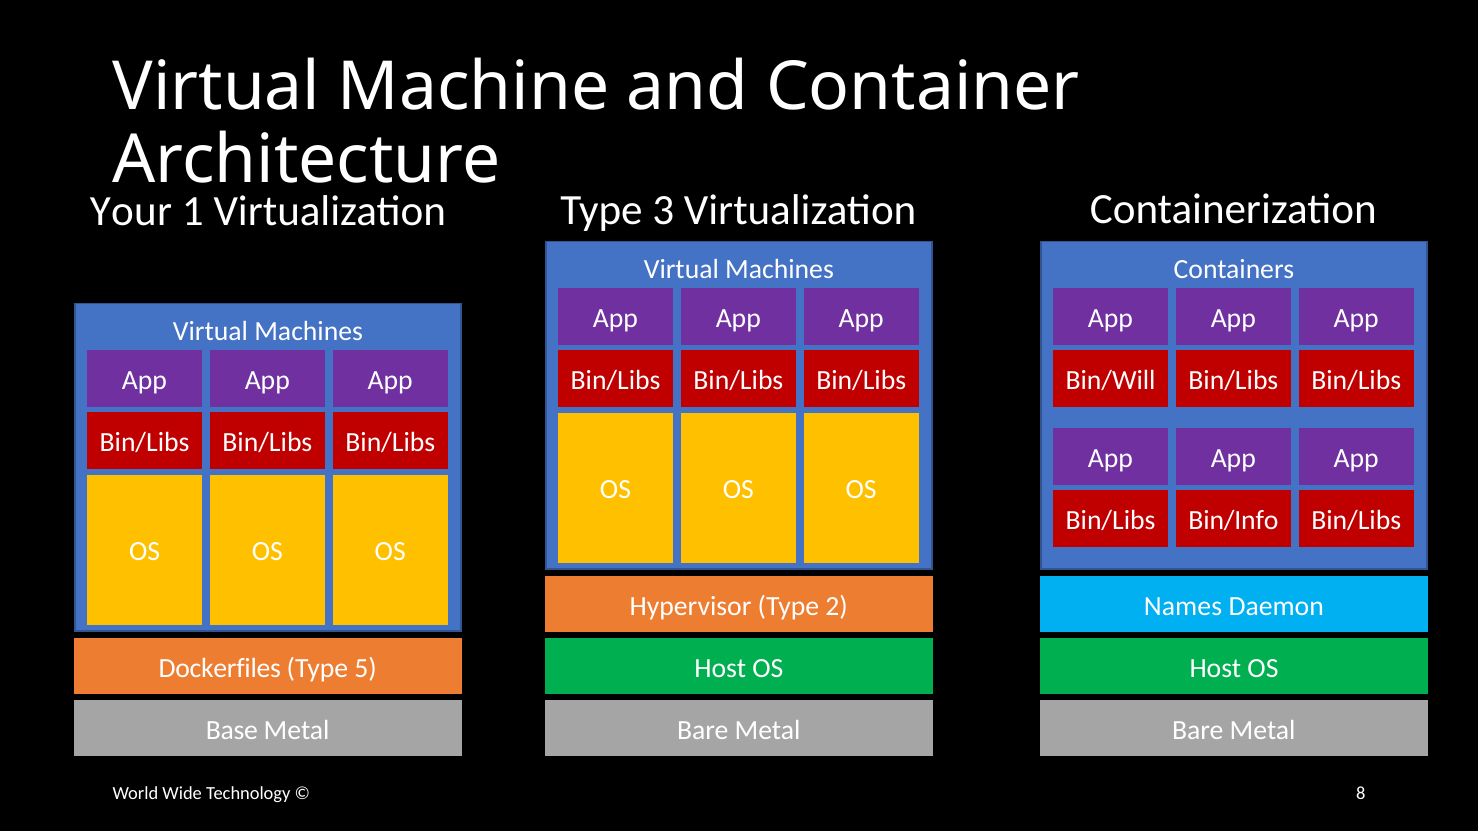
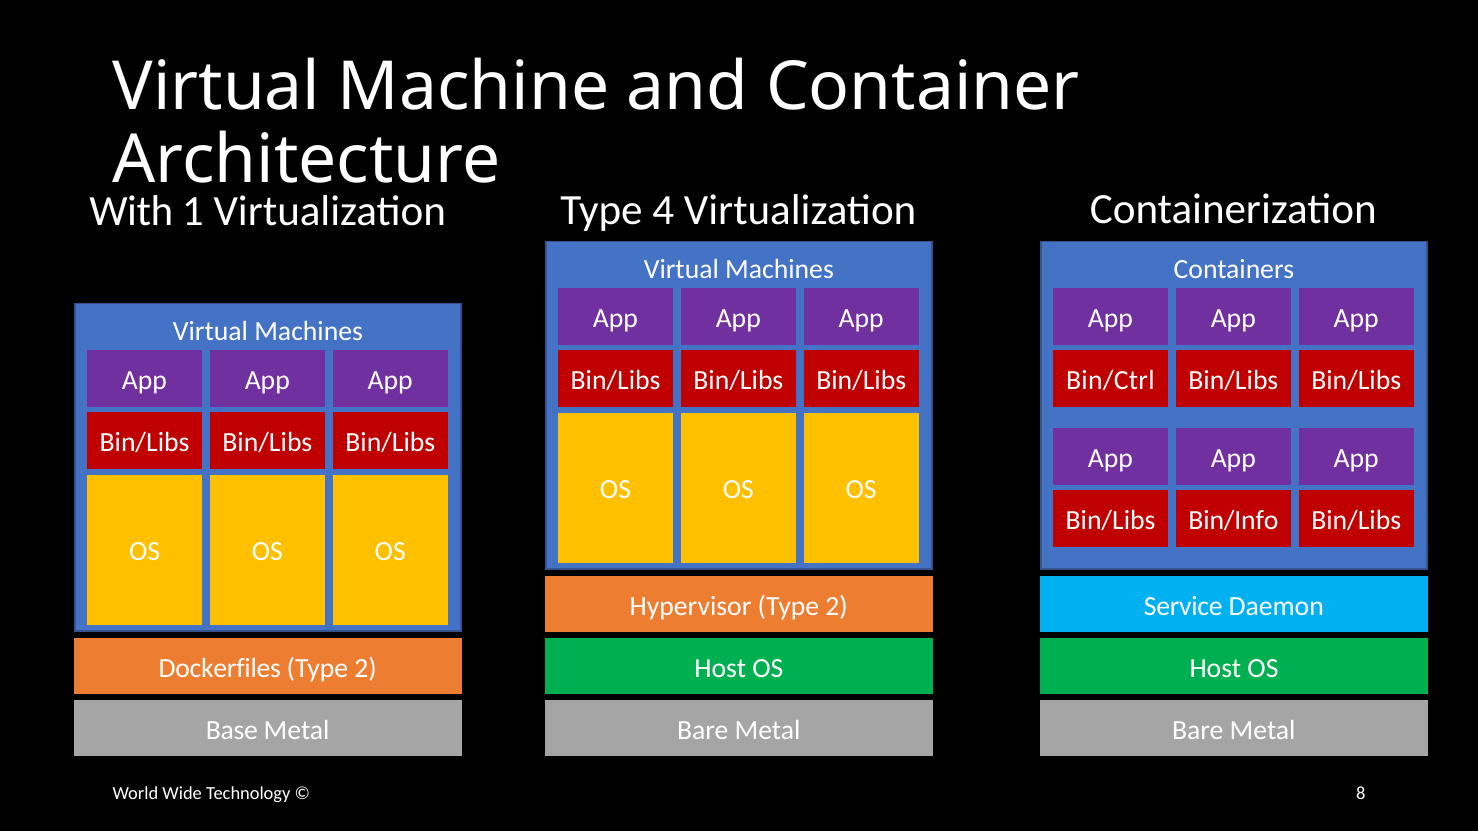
Your: Your -> With (131, 211)
3: 3 -> 4 (663, 210)
Bin/Will: Bin/Will -> Bin/Ctrl (1110, 381)
Names: Names -> Service (1183, 606)
5: 5 -> 2 (366, 668)
